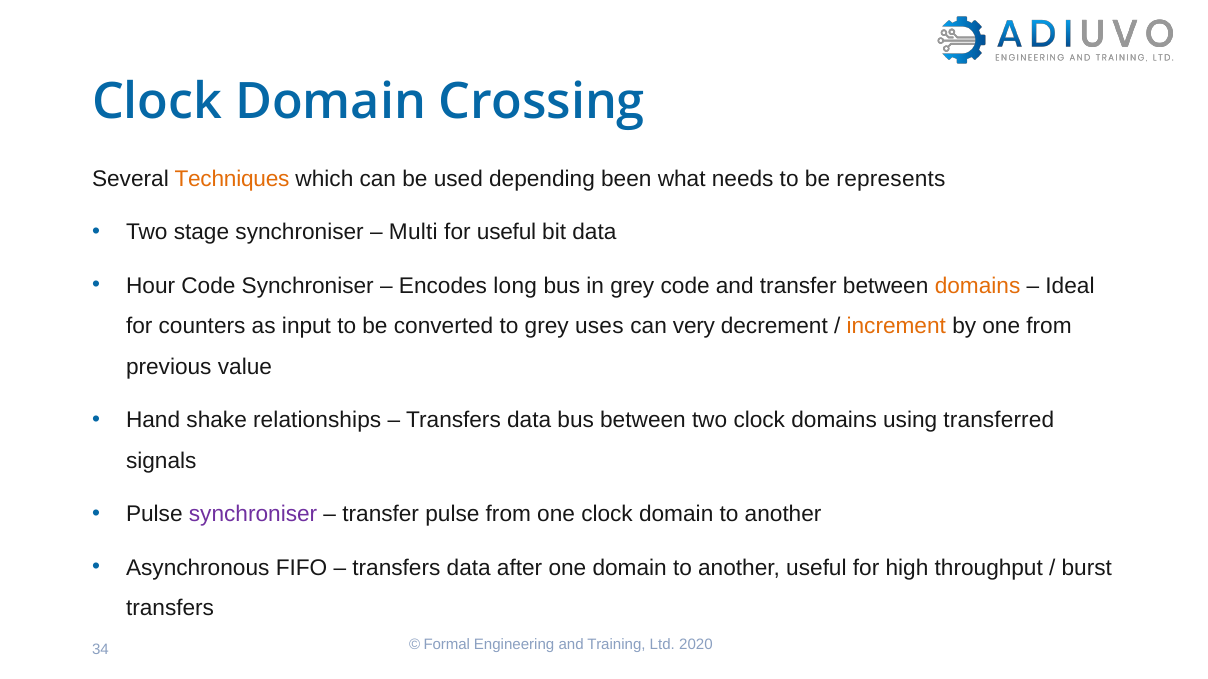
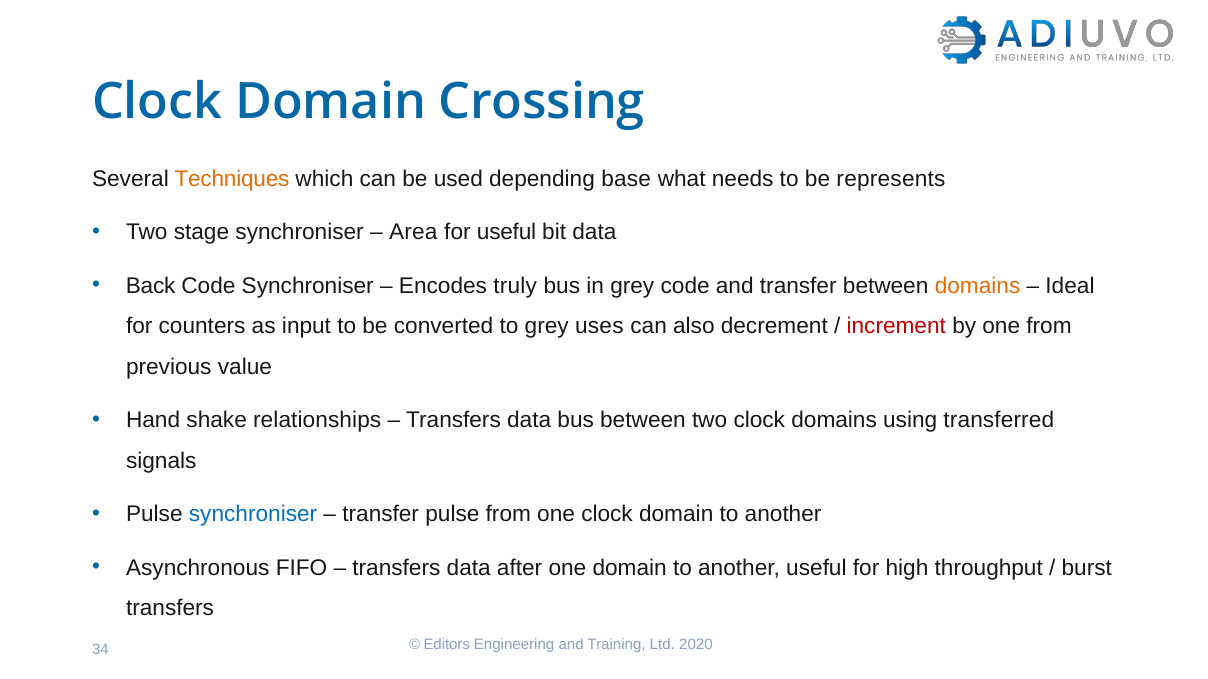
been: been -> base (626, 179)
Multi: Multi -> Area (413, 232)
Hour: Hour -> Back (151, 286)
long: long -> truly (515, 286)
very: very -> also (694, 327)
increment colour: orange -> red (896, 327)
synchroniser colour: purple -> blue (253, 515)
Formal: Formal -> Editors (447, 645)
